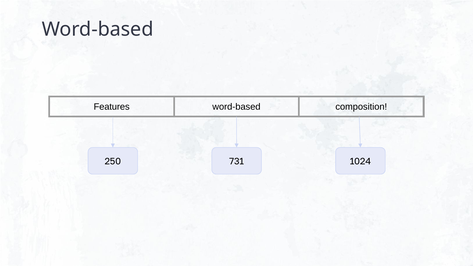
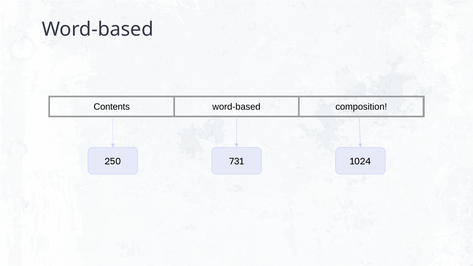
Features: Features -> Contents (112, 107)
